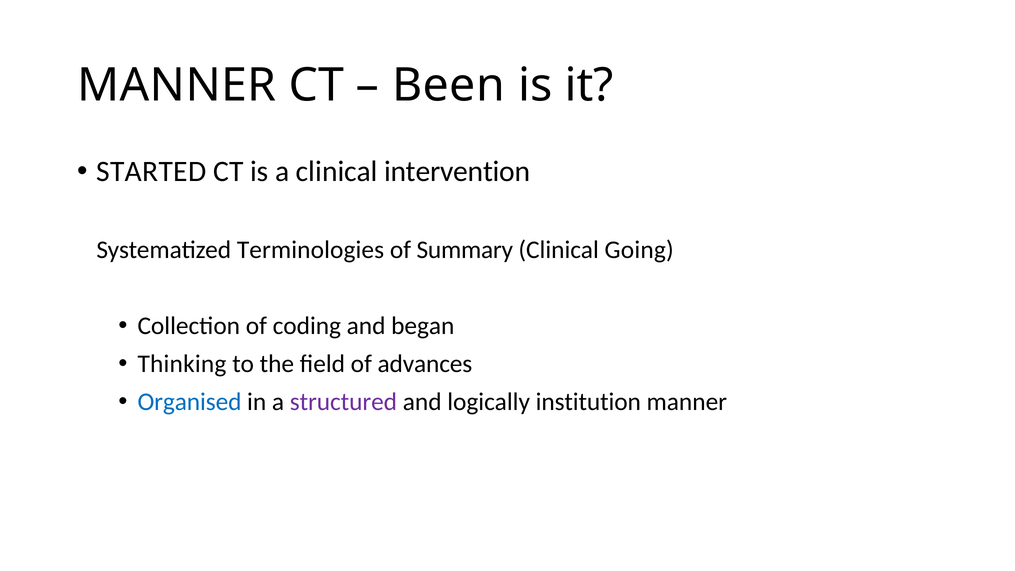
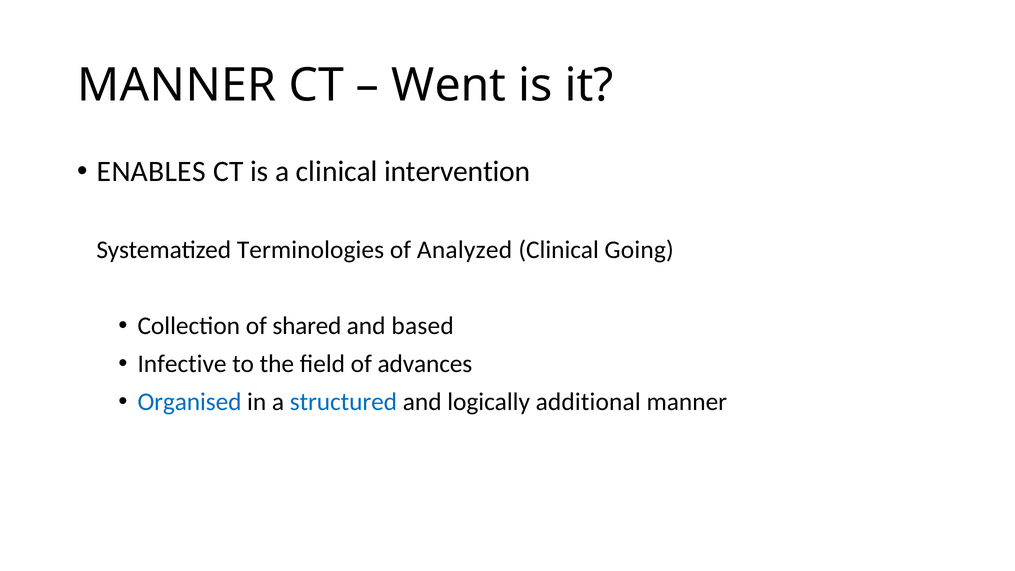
Been: Been -> Went (449, 85)
STARTED: STARTED -> ENABLES (151, 172)
Summary: Summary -> Analyzed (465, 250)
coding: coding -> shared (307, 326)
began: began -> based (423, 326)
Thinking: Thinking -> Infective (182, 364)
structured colour: purple -> blue (343, 402)
institution: institution -> additional (588, 402)
